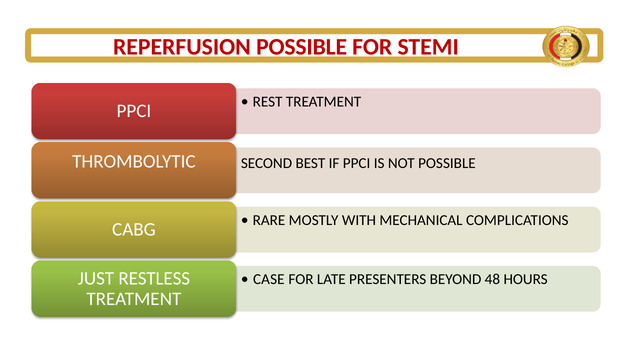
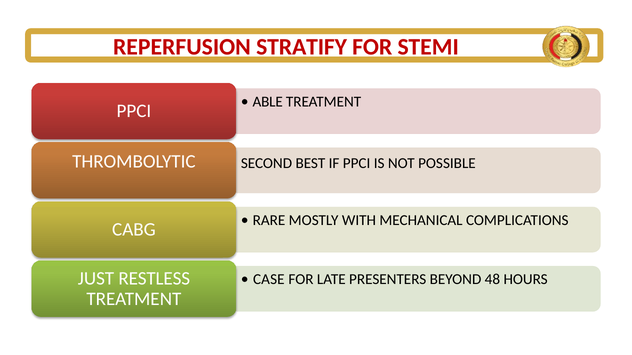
REPERFUSION POSSIBLE: POSSIBLE -> STRATIFY (302, 47)
REST: REST -> ABLE (268, 102)
